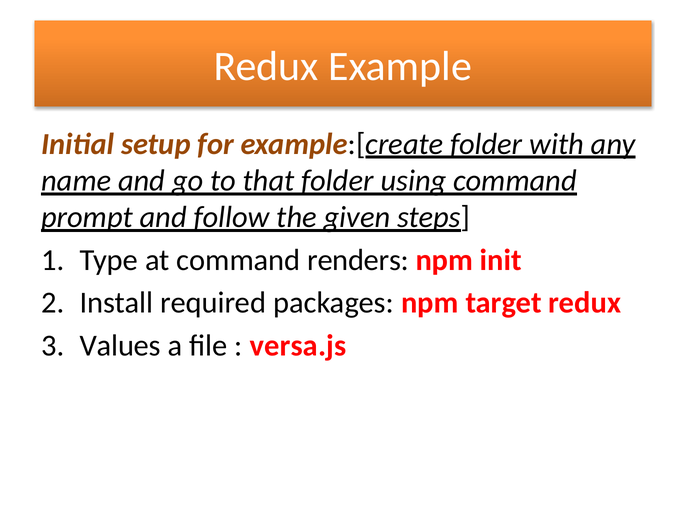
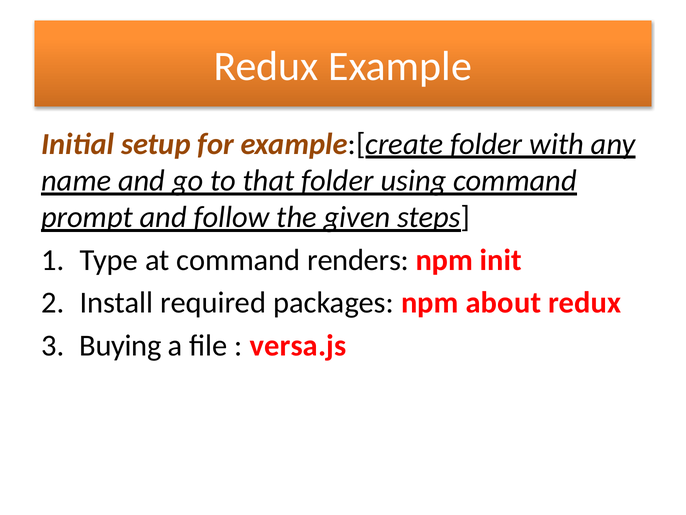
target: target -> about (503, 303)
Values: Values -> Buying (120, 345)
